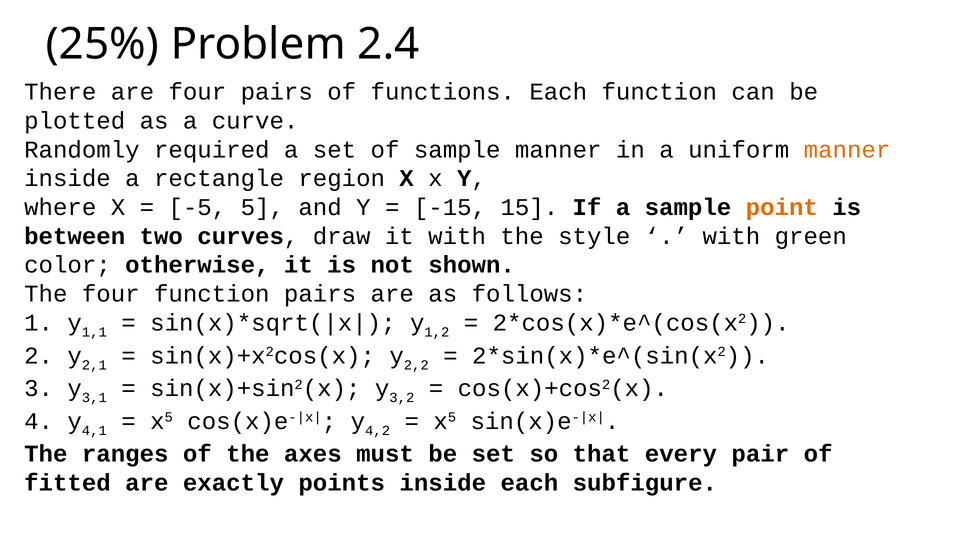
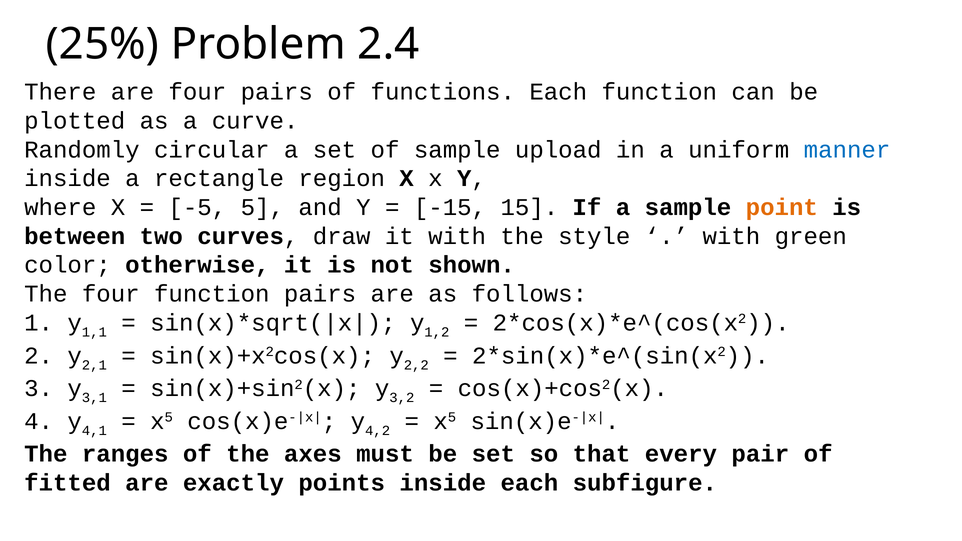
required: required -> circular (212, 150)
sample manner: manner -> upload (558, 150)
manner colour: orange -> blue (847, 150)
